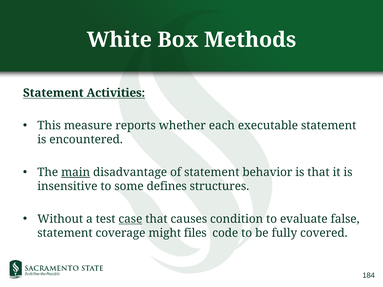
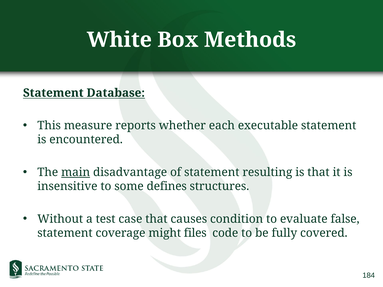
Activities: Activities -> Database (116, 93)
behavior: behavior -> resulting (267, 172)
case underline: present -> none (130, 219)
